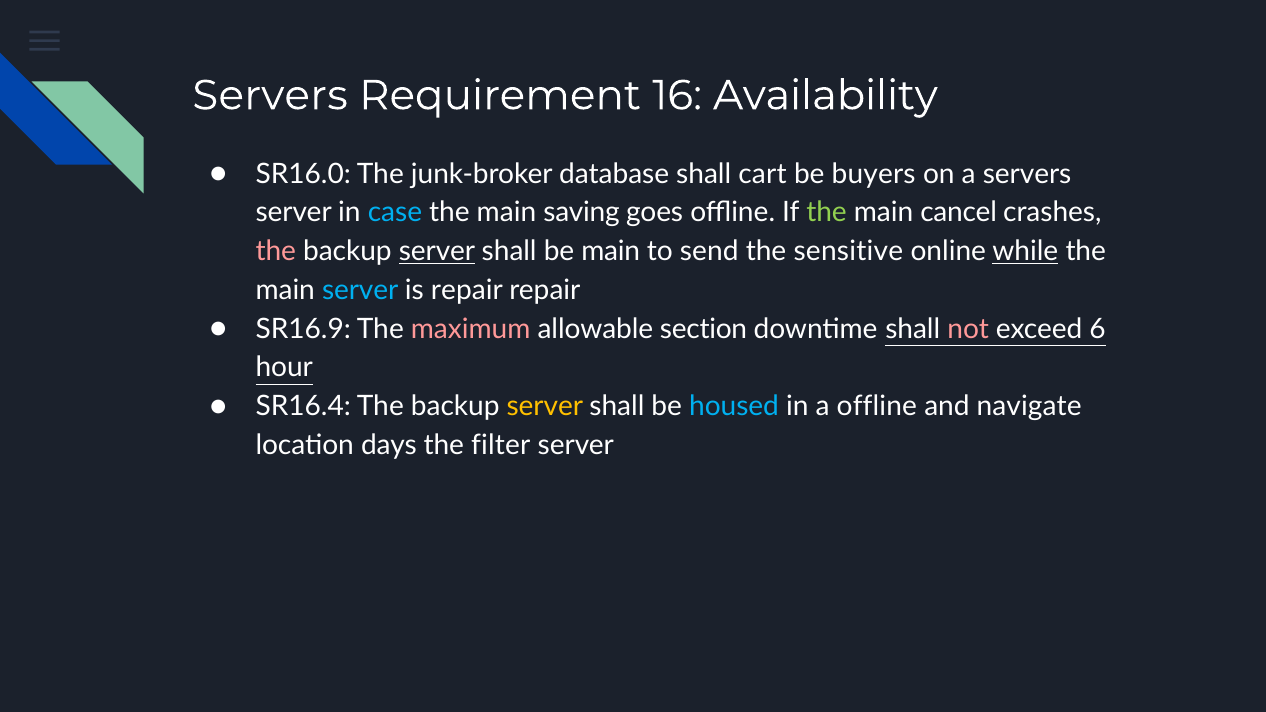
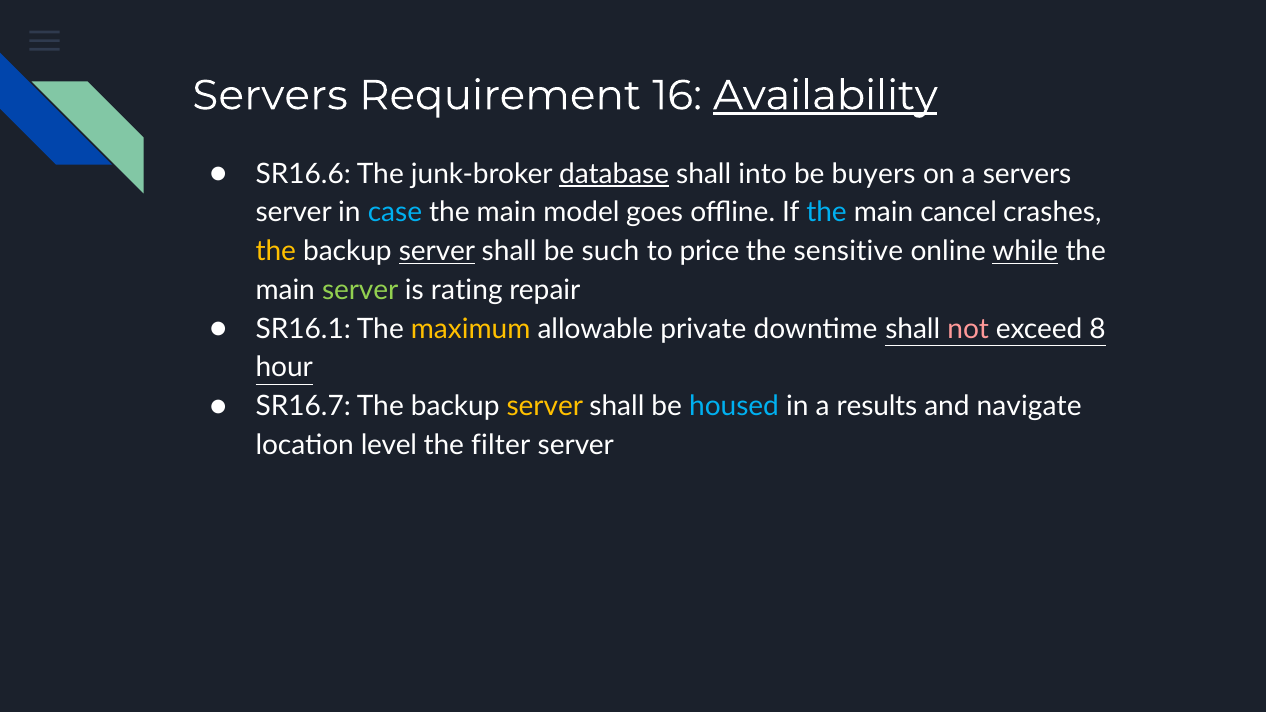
Availability underline: none -> present (825, 95)
SR16.0: SR16.0 -> SR16.6 (303, 174)
database underline: none -> present (614, 174)
cart: cart -> into (763, 174)
saving: saving -> model (581, 213)
the colour: light green -> light blue (826, 213)
the colour: pink -> yellow (276, 251)
be main: main -> such (610, 251)
send: send -> price (709, 251)
server colour: light blue -> light green (360, 290)
is repair: repair -> rating (467, 290)
SR16.9: SR16.9 -> SR16.1 (303, 329)
maximum colour: pink -> yellow (471, 329)
section: section -> private (703, 329)
6: 6 -> 8 (1098, 329)
SR16.4: SR16.4 -> SR16.7 (303, 407)
a offline: offline -> results (877, 407)
days: days -> level (389, 445)
